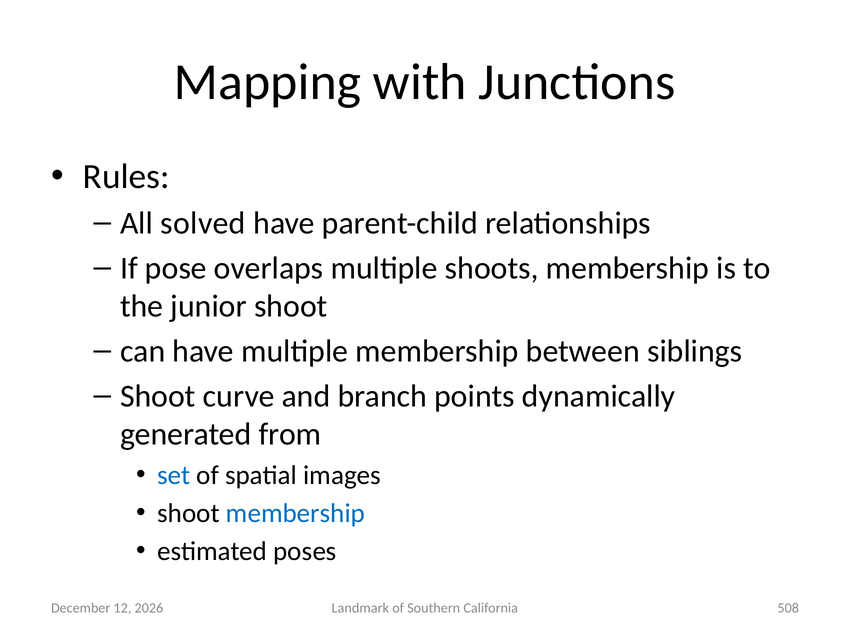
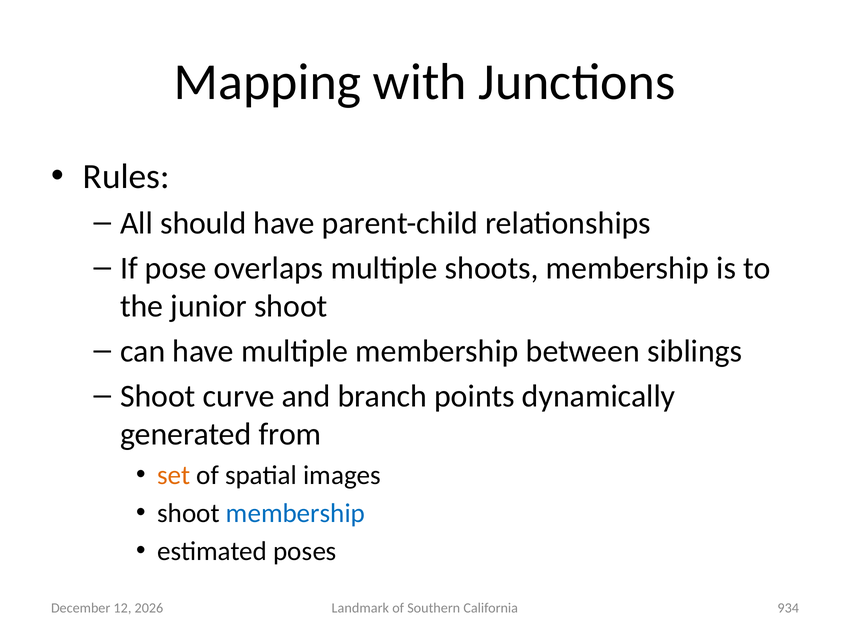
solved: solved -> should (203, 223)
set colour: blue -> orange (174, 476)
508: 508 -> 934 (788, 609)
